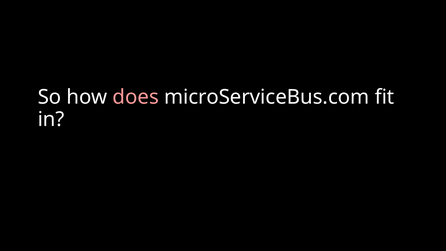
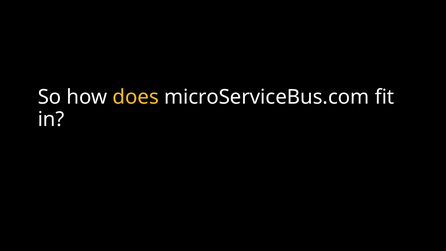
does colour: pink -> yellow (136, 97)
